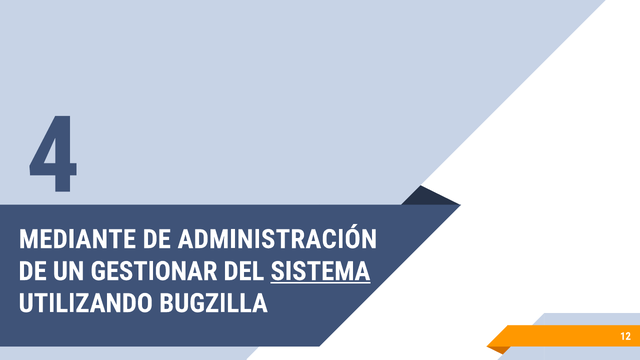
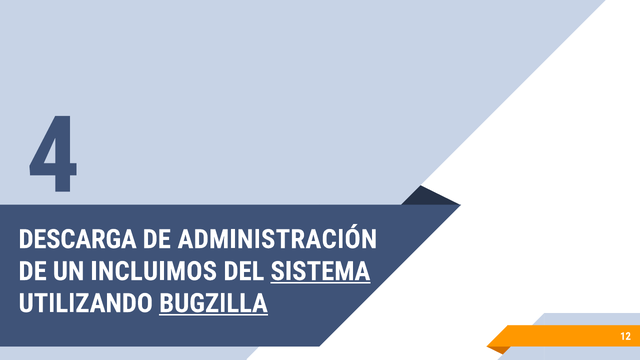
MEDIANTE: MEDIANTE -> DESCARGA (78, 239)
GESTIONAR: GESTIONAR -> INCLUIMOS (154, 271)
BUGZILLA underline: none -> present (213, 303)
